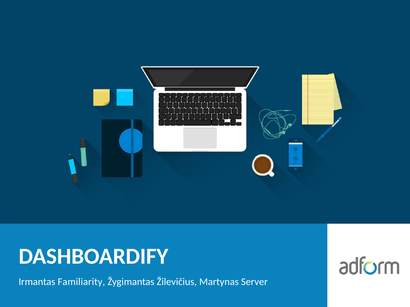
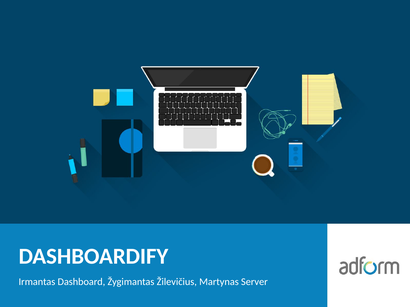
Familiarity: Familiarity -> Dashboard (81, 282)
